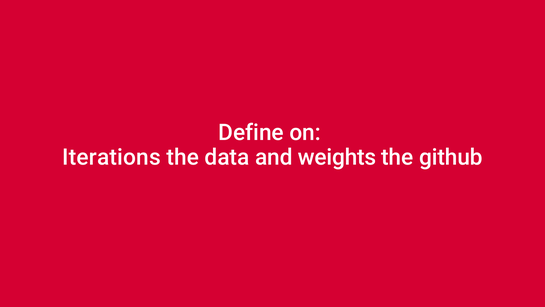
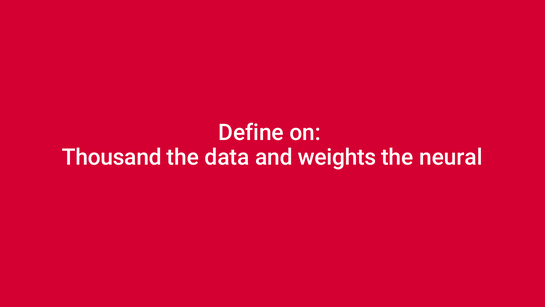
Iterations: Iterations -> Thousand (112, 157)
github: github -> neural (451, 157)
